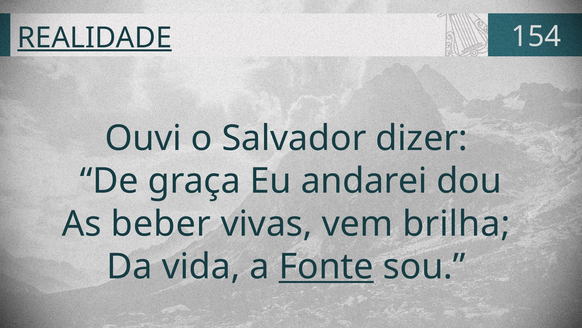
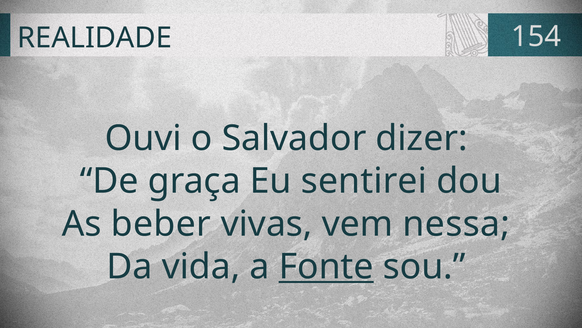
REALIDADE underline: present -> none (95, 38)
andarei: andarei -> sentirei (364, 181)
brilha: brilha -> nessa (456, 224)
